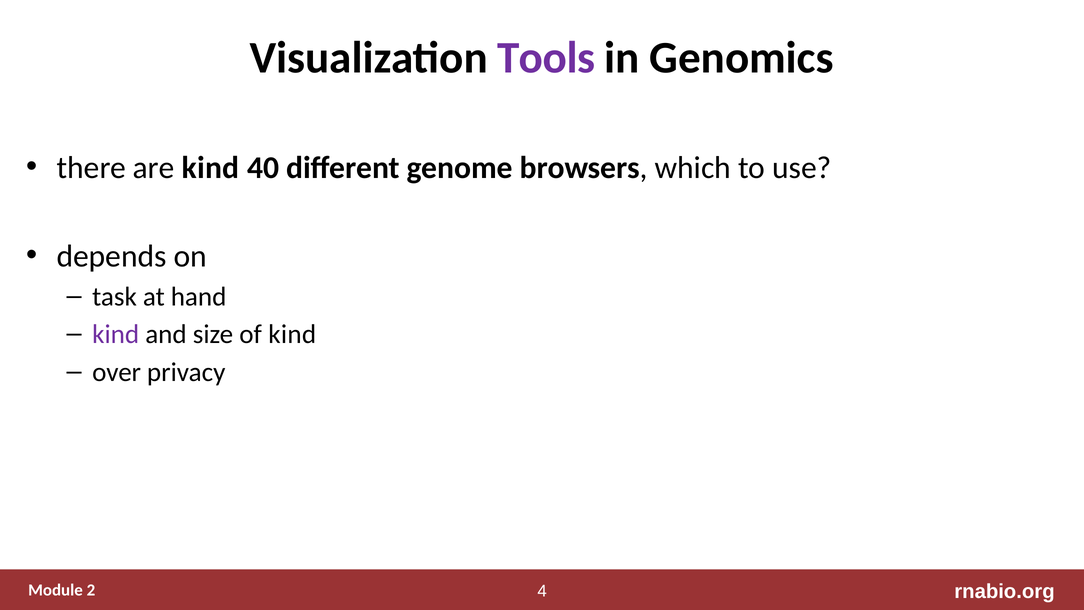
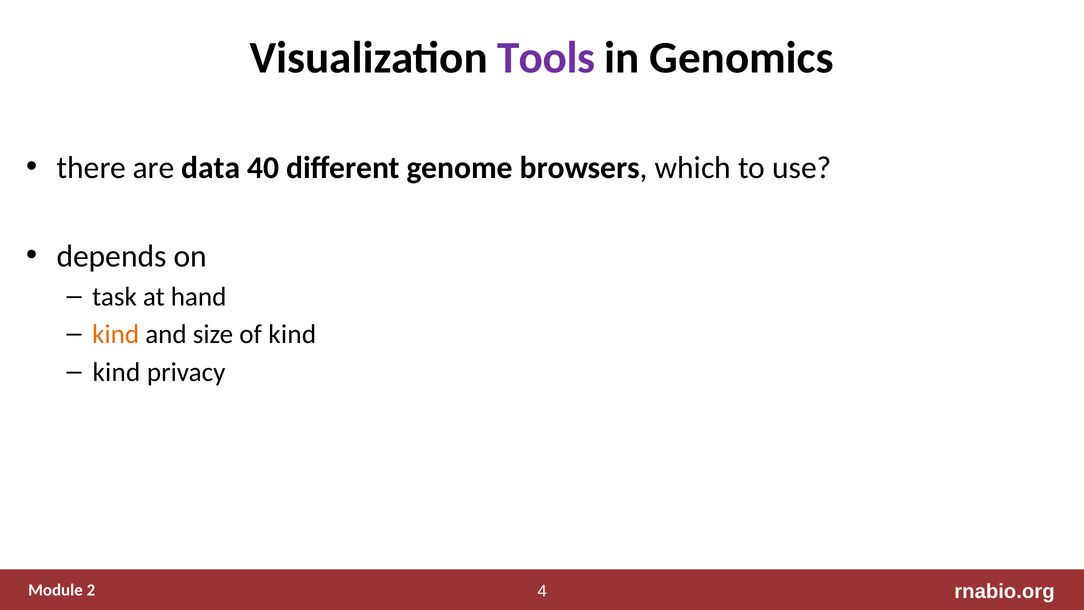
are kind: kind -> data (211, 168)
kind colour: purple -> orange (116, 334)
over: over -> kind (116, 372)
